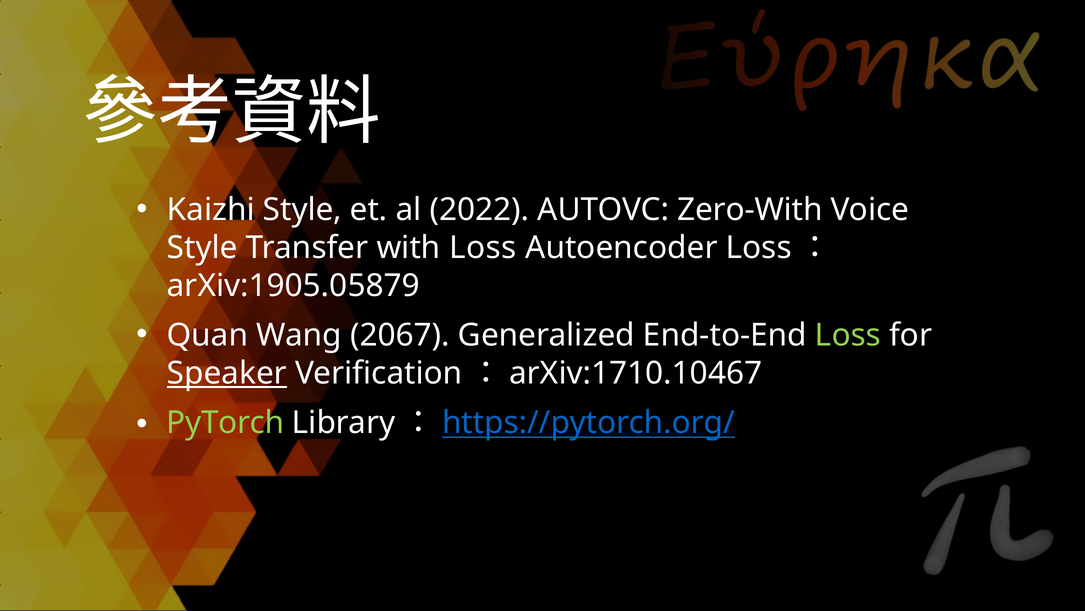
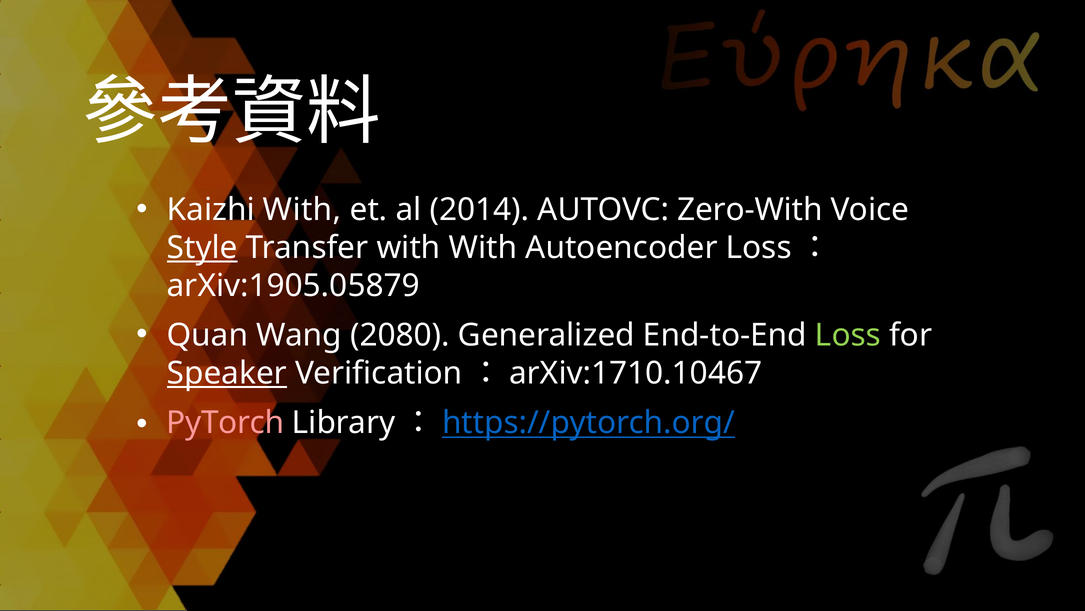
Kaizhi Style: Style -> With (302, 210)
2022: 2022 -> 2014 (480, 210)
Style underline: none -> present (202, 248)
with Loss: Loss -> With (483, 248)
2067: 2067 -> 2080 (400, 335)
PyTorch colour: light green -> pink (225, 422)
